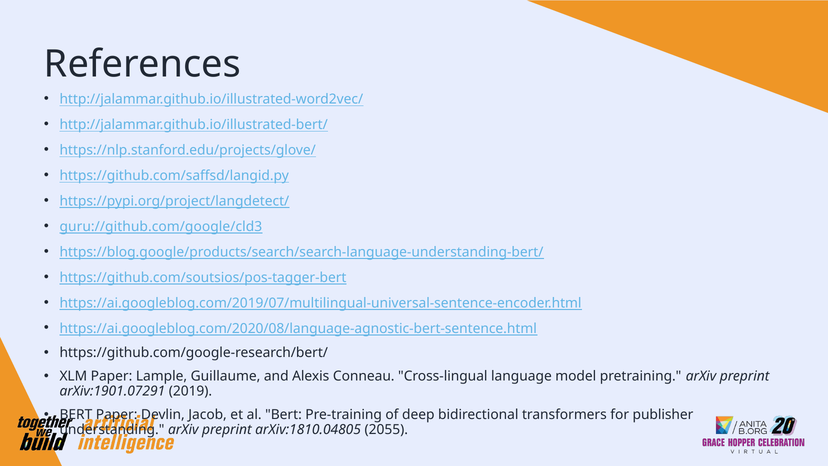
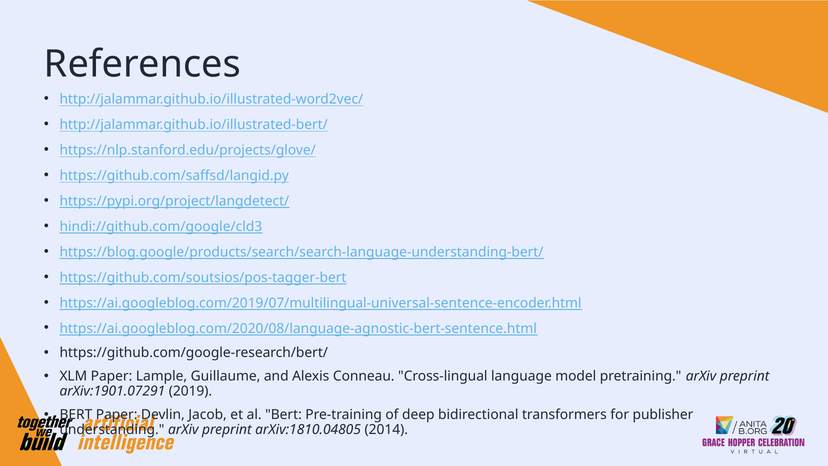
guru://github.com/google/cld3: guru://github.com/google/cld3 -> hindi://github.com/google/cld3 (161, 227)
2055: 2055 -> 2014 (386, 429)
